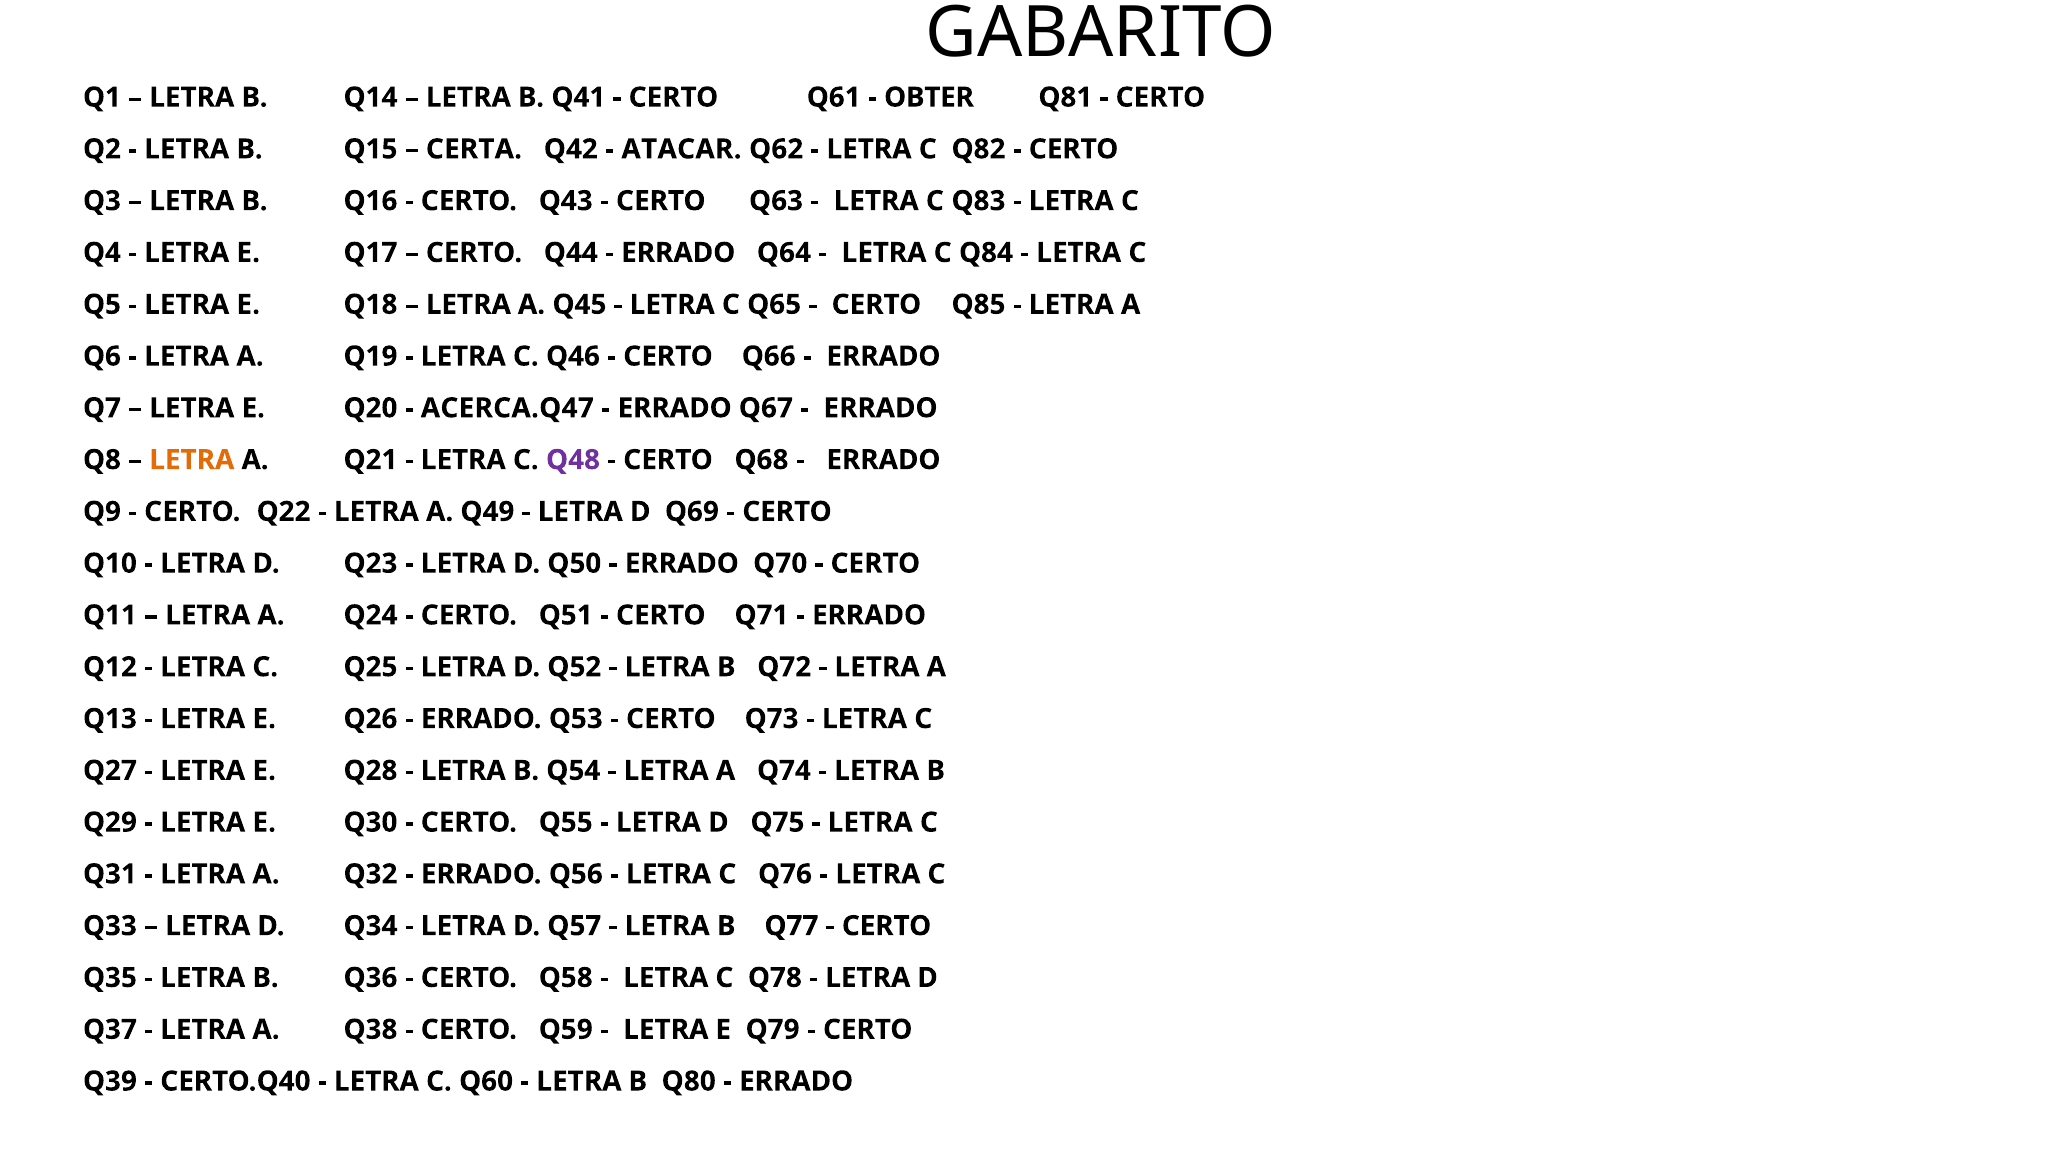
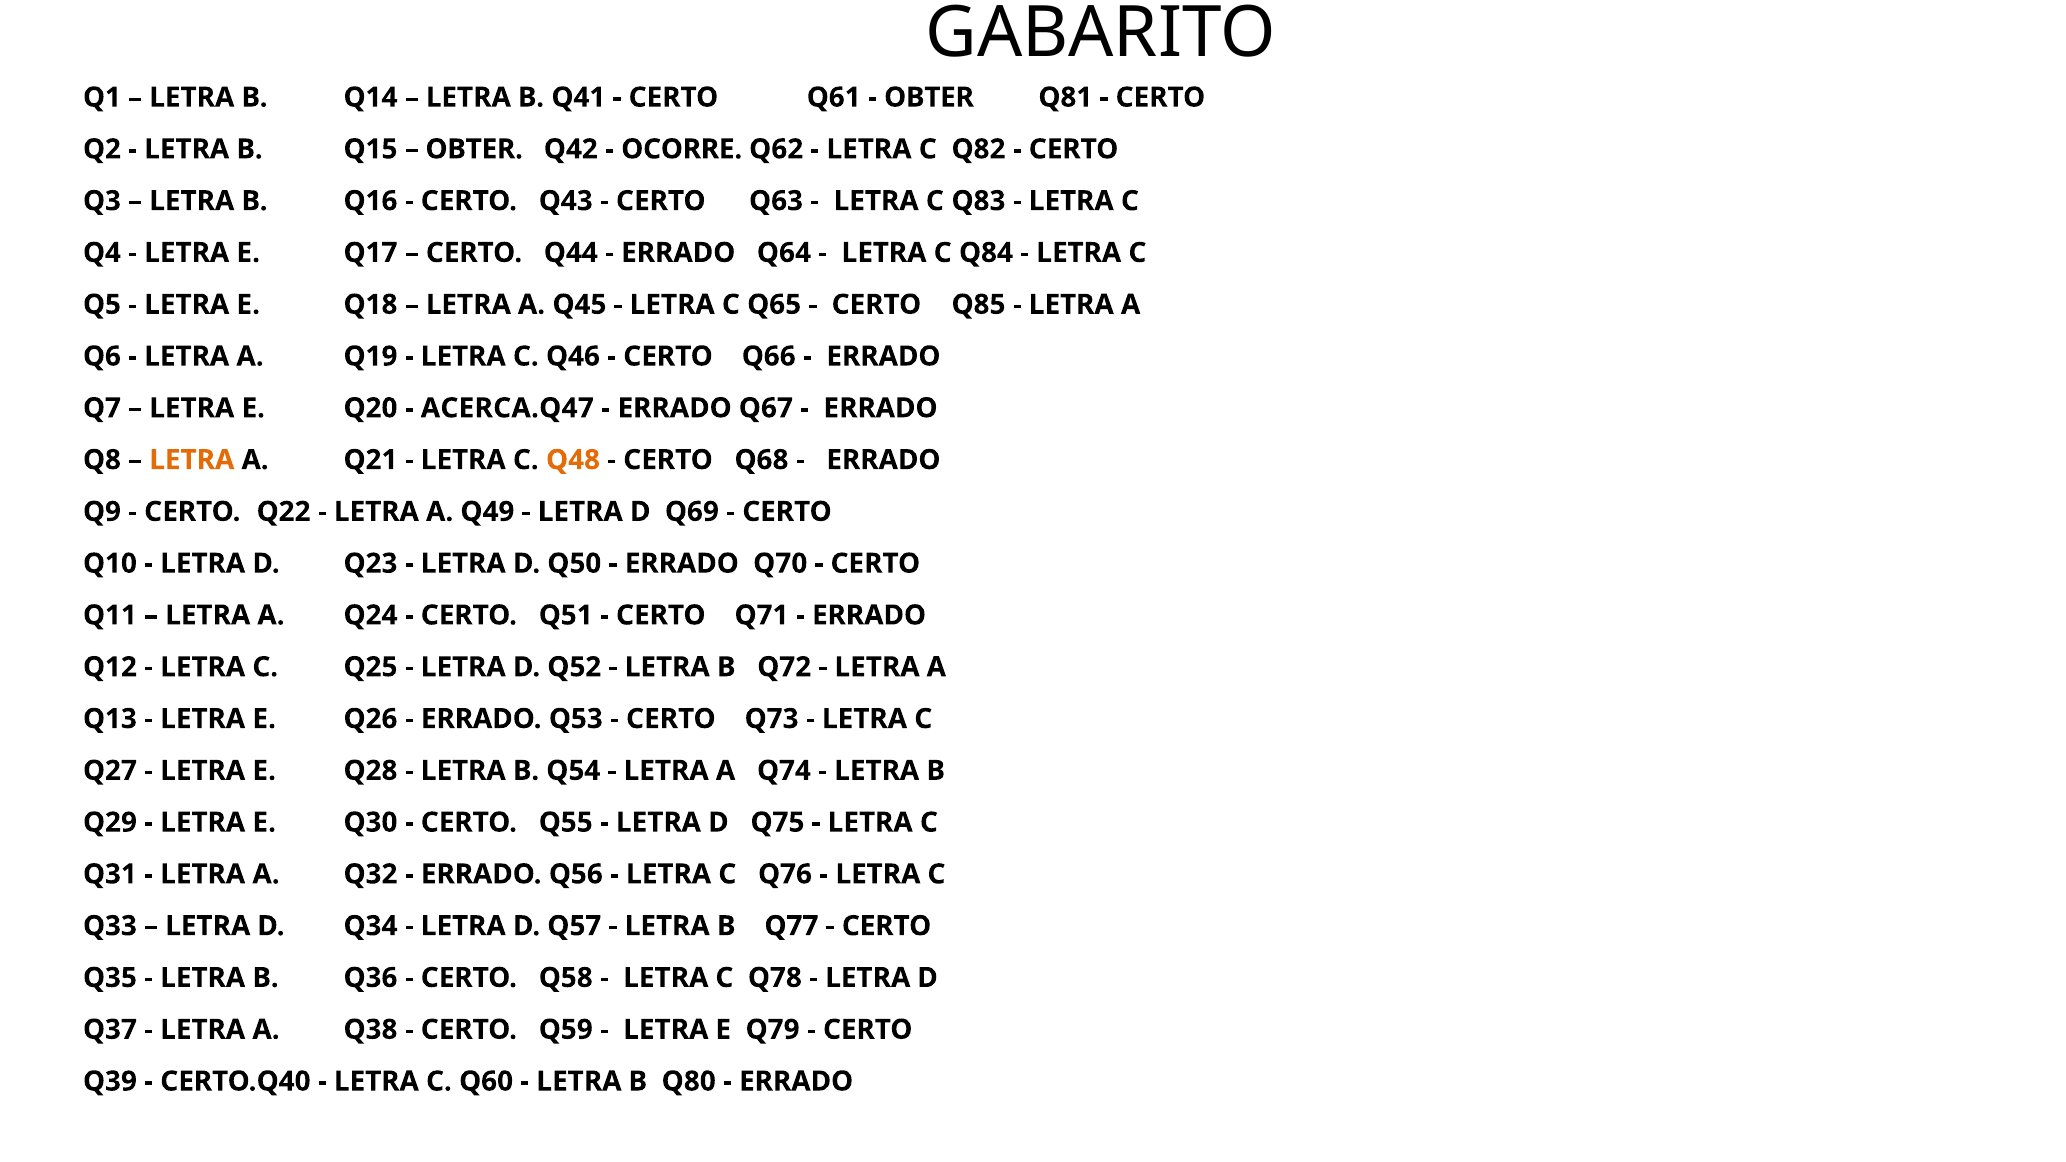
CERTA: CERTA -> OBTER (474, 149)
ATACAR: ATACAR -> OCORRE (682, 149)
Q48 colour: purple -> orange (573, 460)
